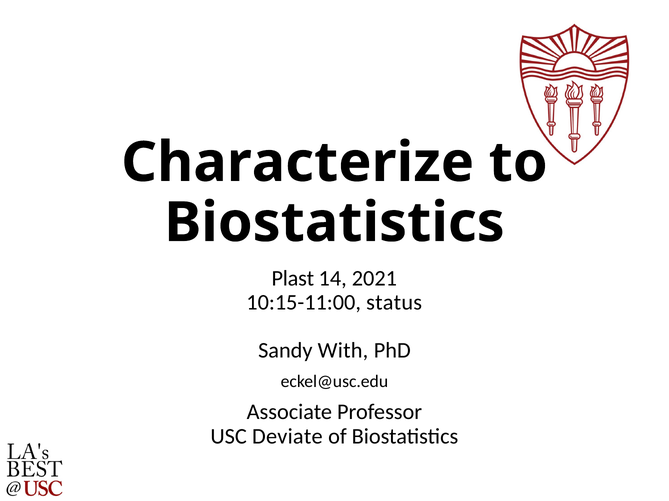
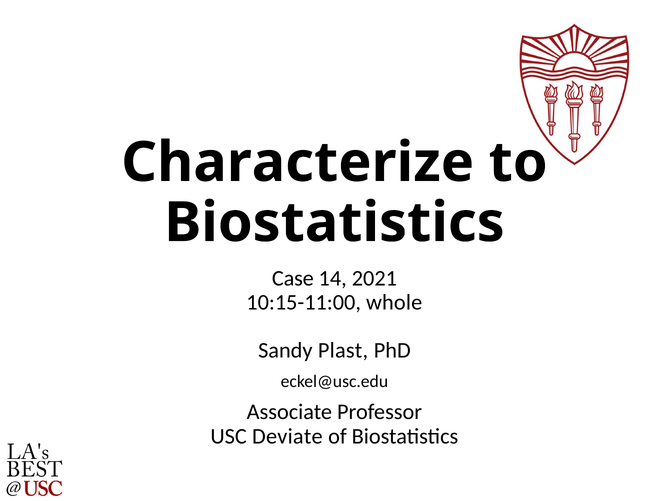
Plast: Plast -> Case (293, 279)
status: status -> whole (394, 303)
With: With -> Plast (343, 351)
